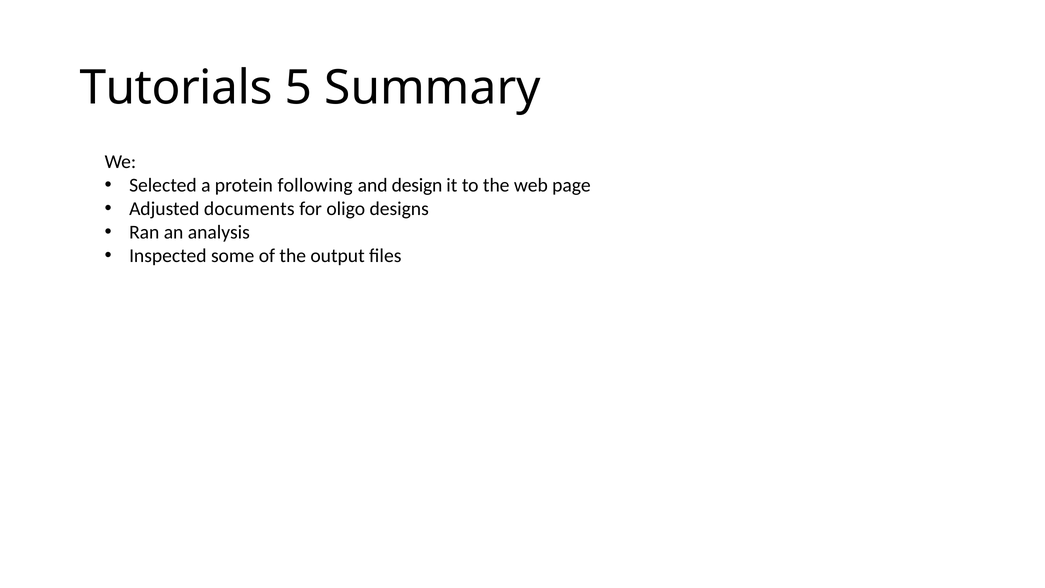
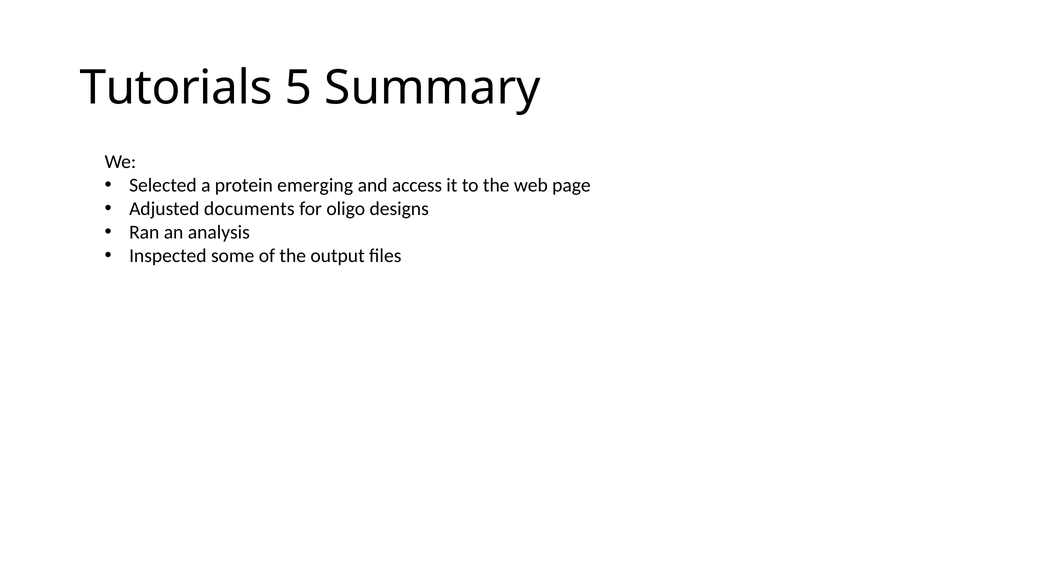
following: following -> emerging (315, 185)
design: design -> access (417, 185)
